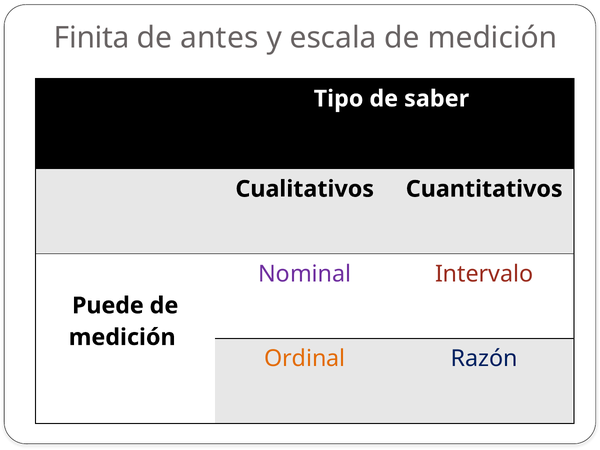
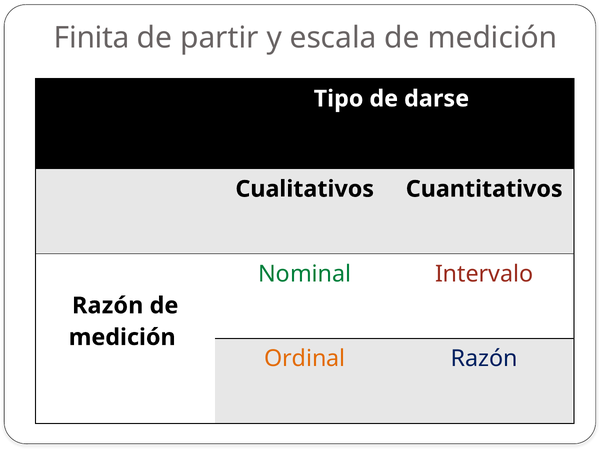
antes: antes -> partir (219, 38)
saber: saber -> darse (437, 99)
Nominal colour: purple -> green (305, 274)
Puede: Puede -> Razón (108, 306)
